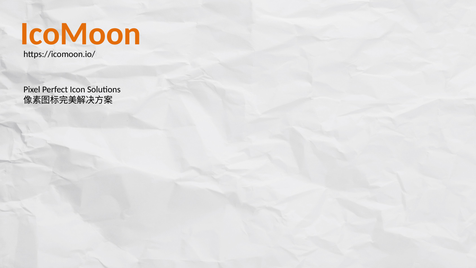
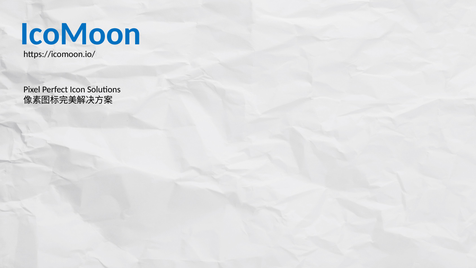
IcoMoon colour: orange -> blue (81, 34)
